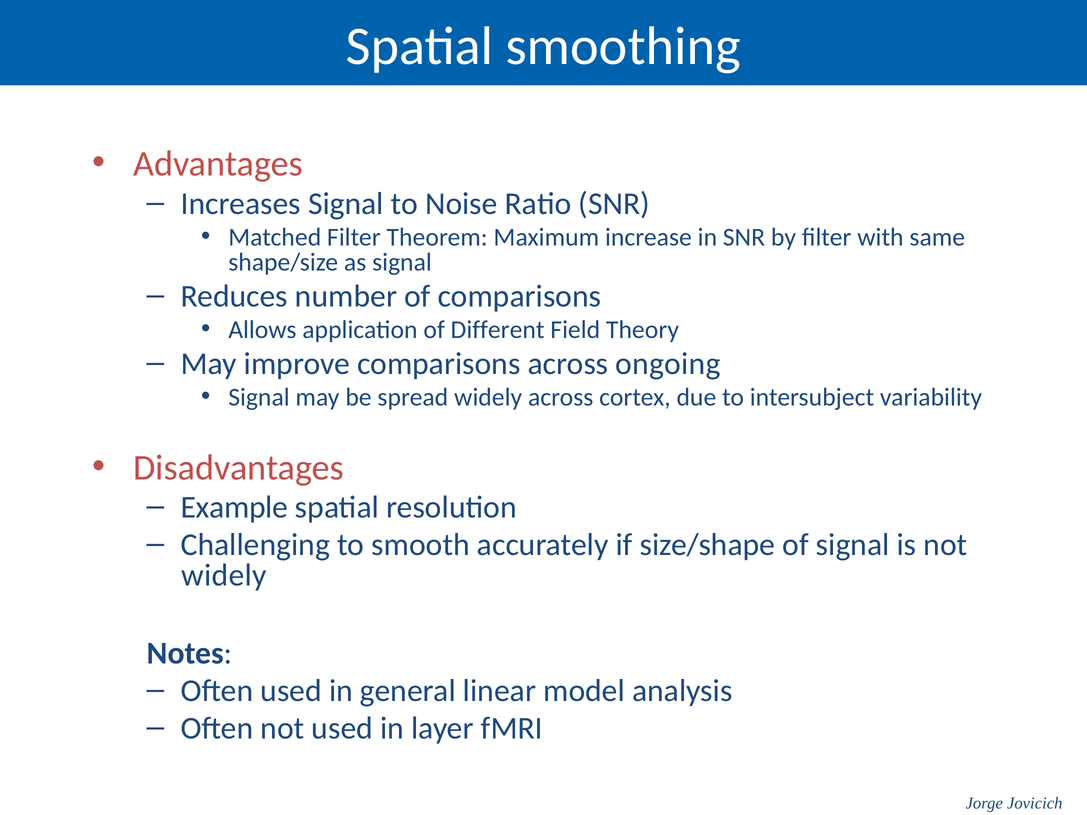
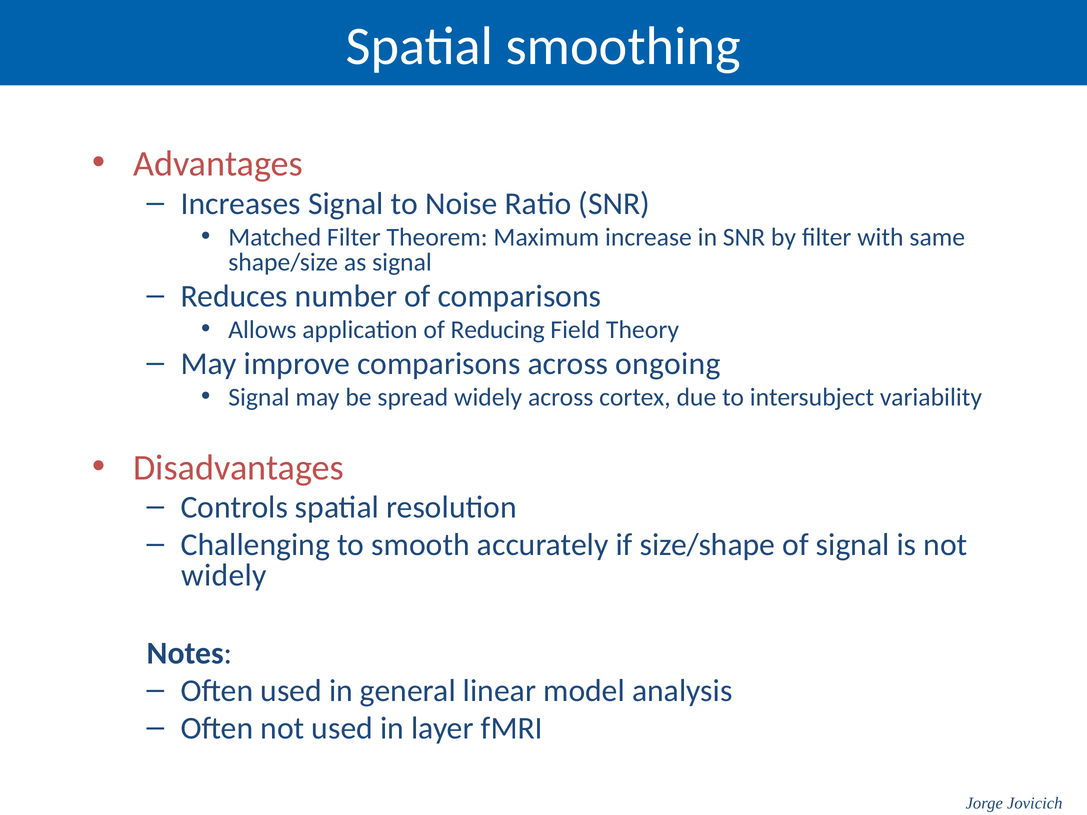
Different: Different -> Reducing (498, 330)
Example: Example -> Controls (234, 508)
